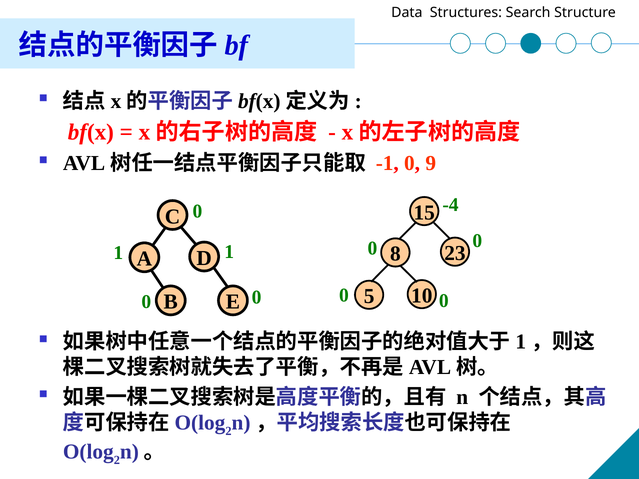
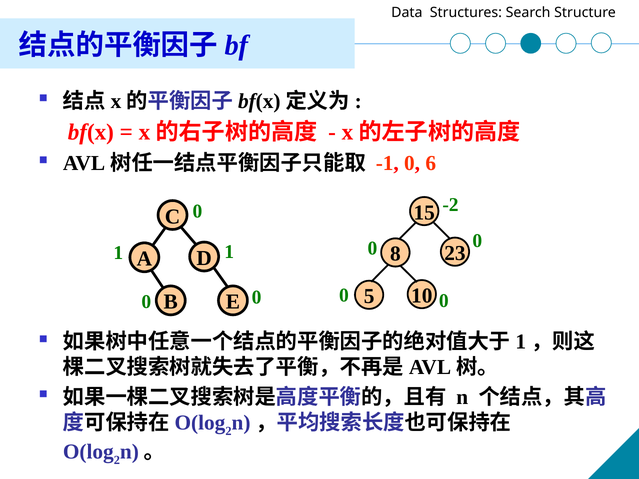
9: 9 -> 6 (431, 163)
-4: -4 -> -2 (451, 205)
